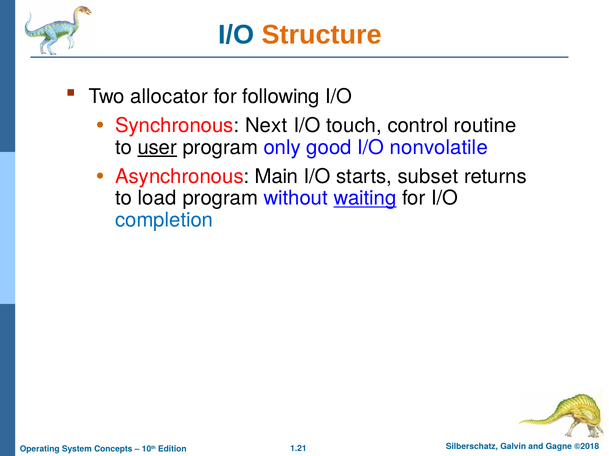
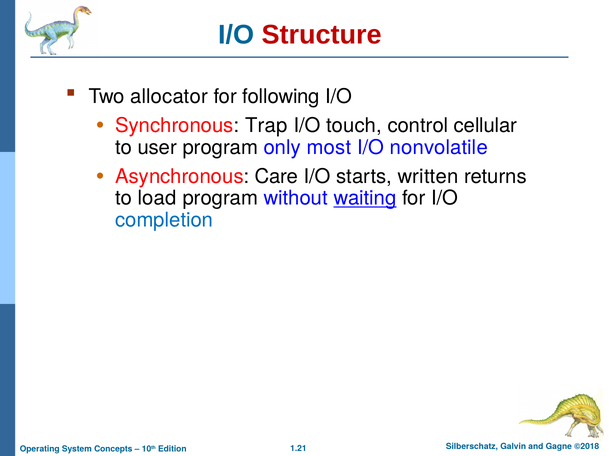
Structure colour: orange -> red (322, 35)
Next: Next -> Trap (266, 126)
routine: routine -> cellular (485, 126)
user underline: present -> none (157, 148)
good: good -> most (329, 148)
Main: Main -> Care (277, 177)
subset: subset -> written (428, 177)
